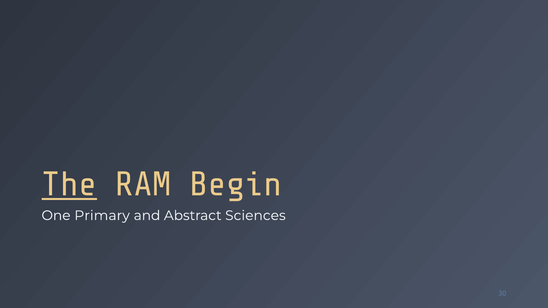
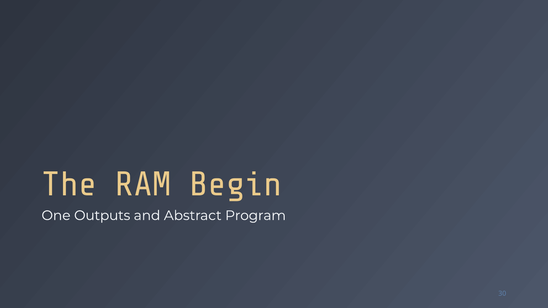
The underline: present -> none (69, 184)
Primary: Primary -> Outputs (102, 216)
Sciences: Sciences -> Program (256, 216)
